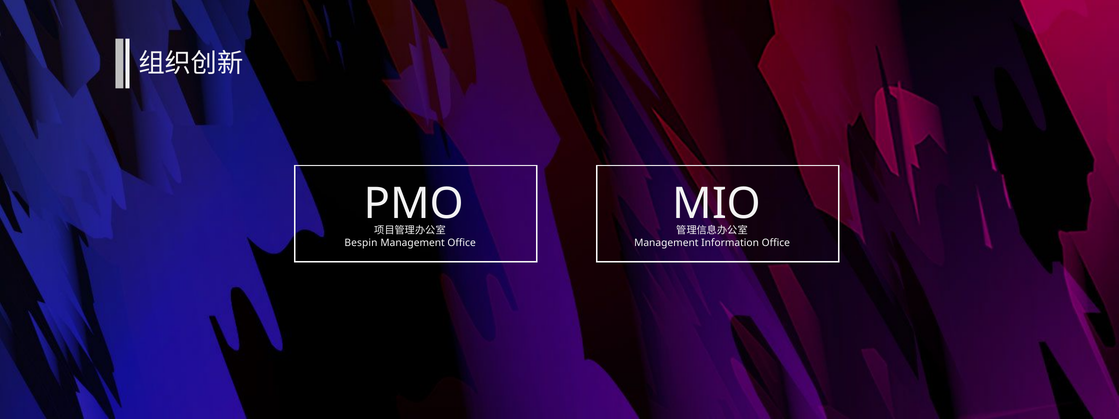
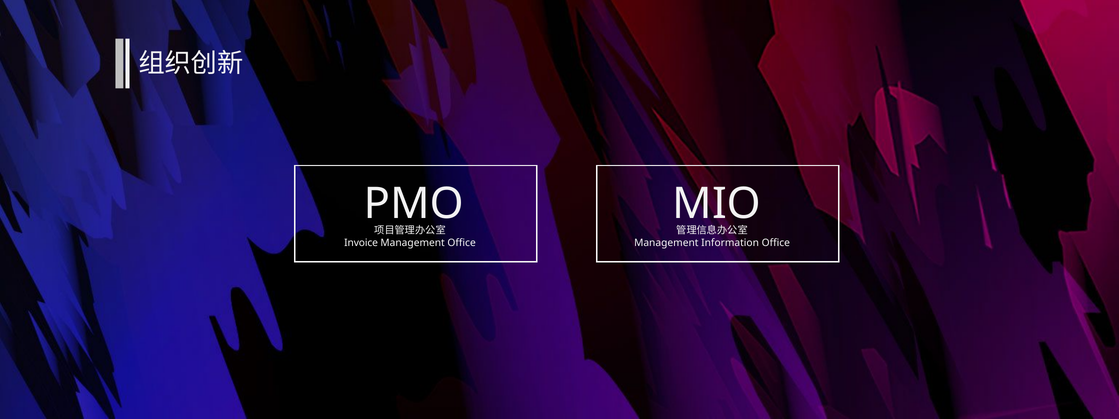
Bespin: Bespin -> Invoice (361, 243)
